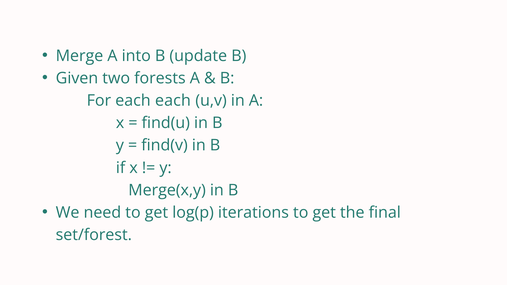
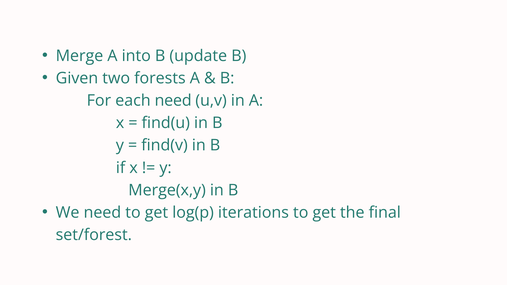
each each: each -> need (173, 101)
